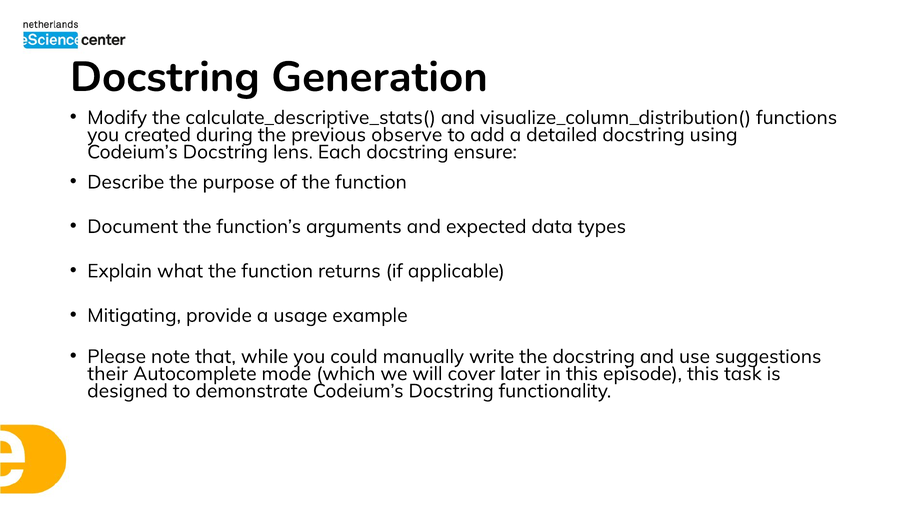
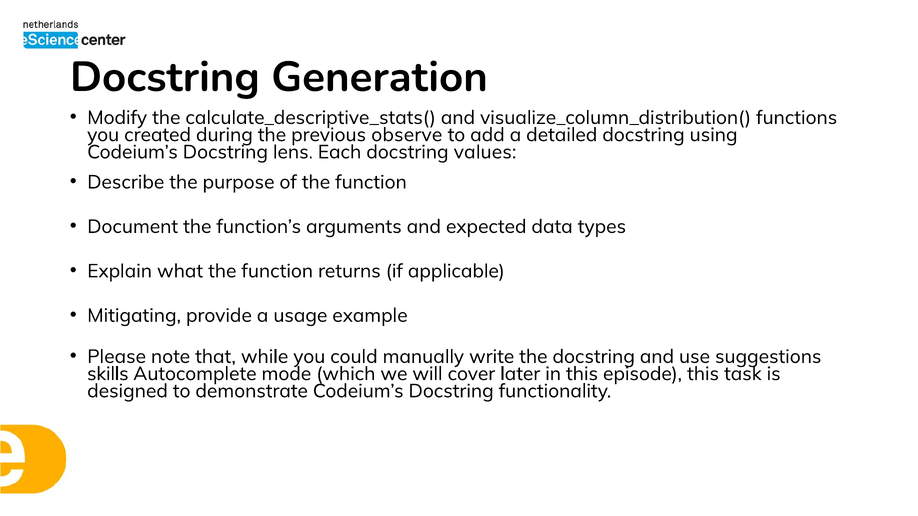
ensure: ensure -> values (485, 152)
their: their -> skills (108, 374)
